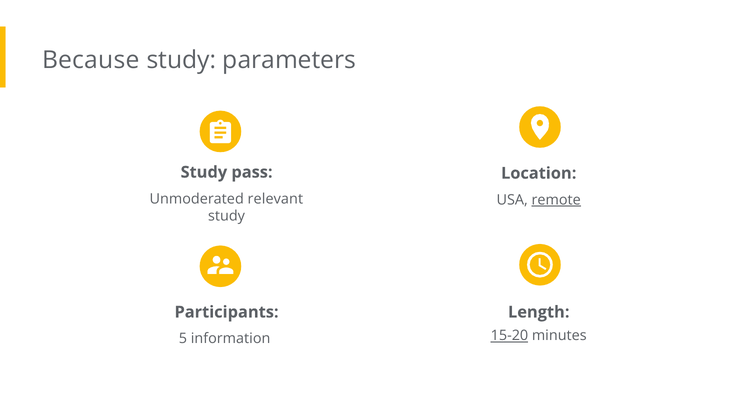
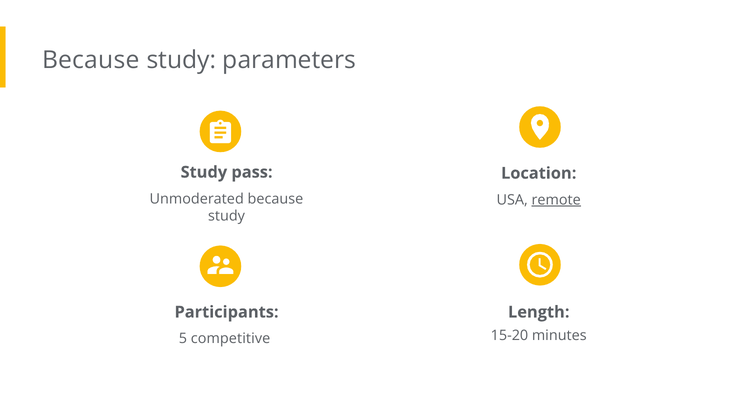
Unmoderated relevant: relevant -> because (275, 199)
15-20 underline: present -> none (509, 336)
information: information -> competitive (231, 339)
